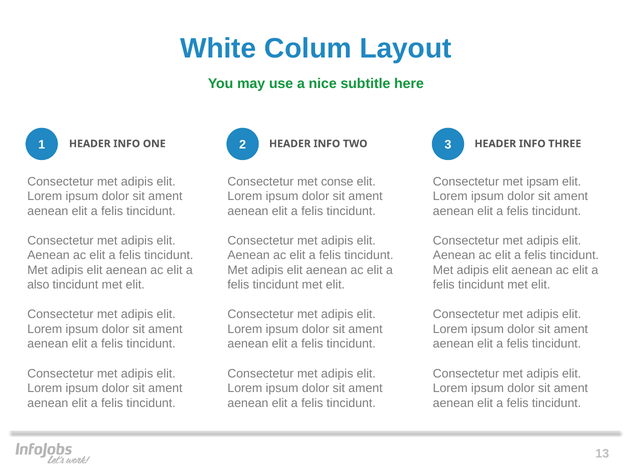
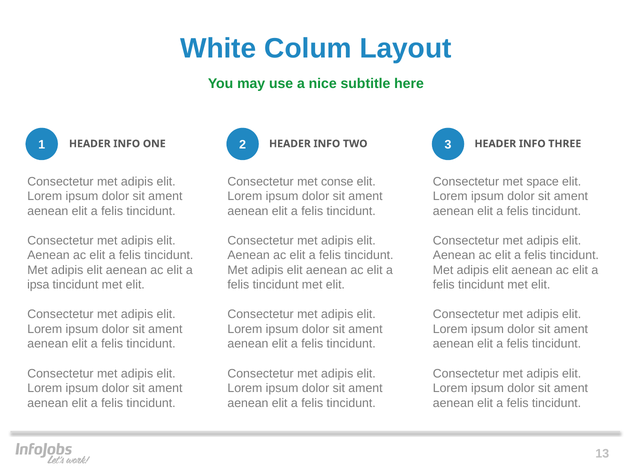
ipsam: ipsam -> space (543, 182)
also: also -> ipsa (38, 285)
